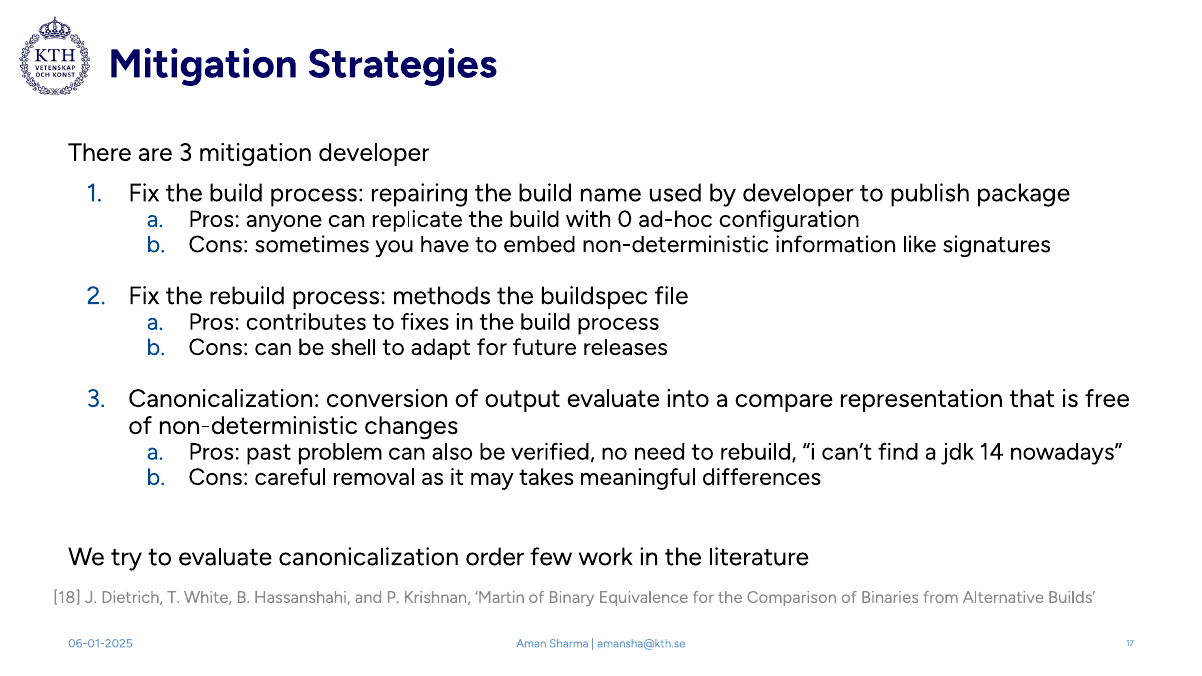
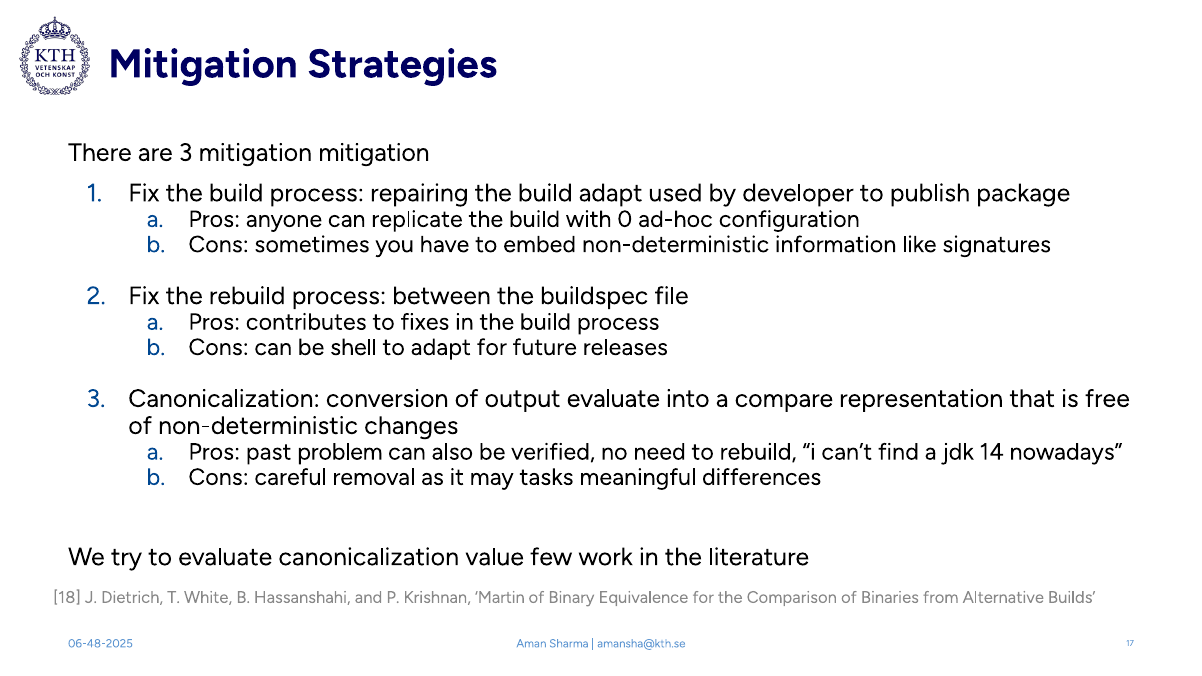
mitigation developer: developer -> mitigation (374, 153)
build name: name -> adapt (611, 193)
methods: methods -> between (442, 296)
takes: takes -> tasks (547, 477)
order: order -> value (495, 557)
06-01-2025: 06-01-2025 -> 06-48-2025 (100, 644)
